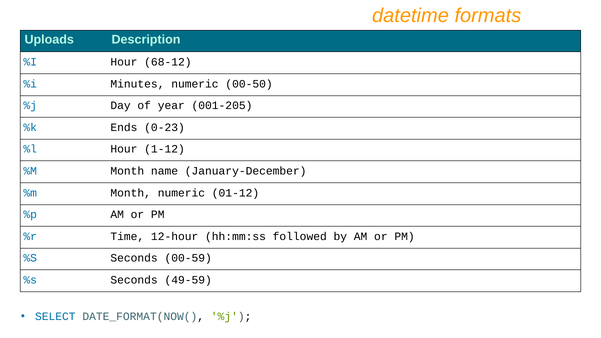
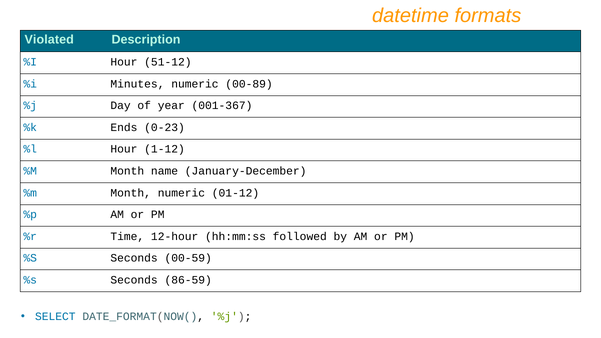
Uploads: Uploads -> Violated (49, 40)
68-12: 68-12 -> 51-12 (168, 62)
00-50: 00-50 -> 00-89 (249, 84)
001-205: 001-205 -> 001-367 (222, 106)
49-59: 49-59 -> 86-59 (188, 280)
